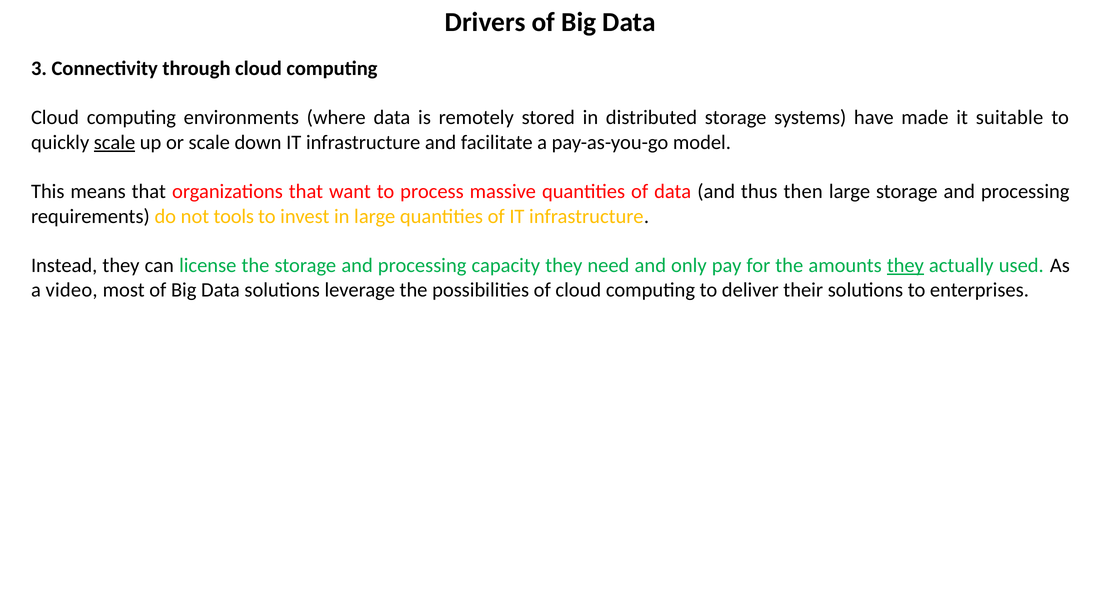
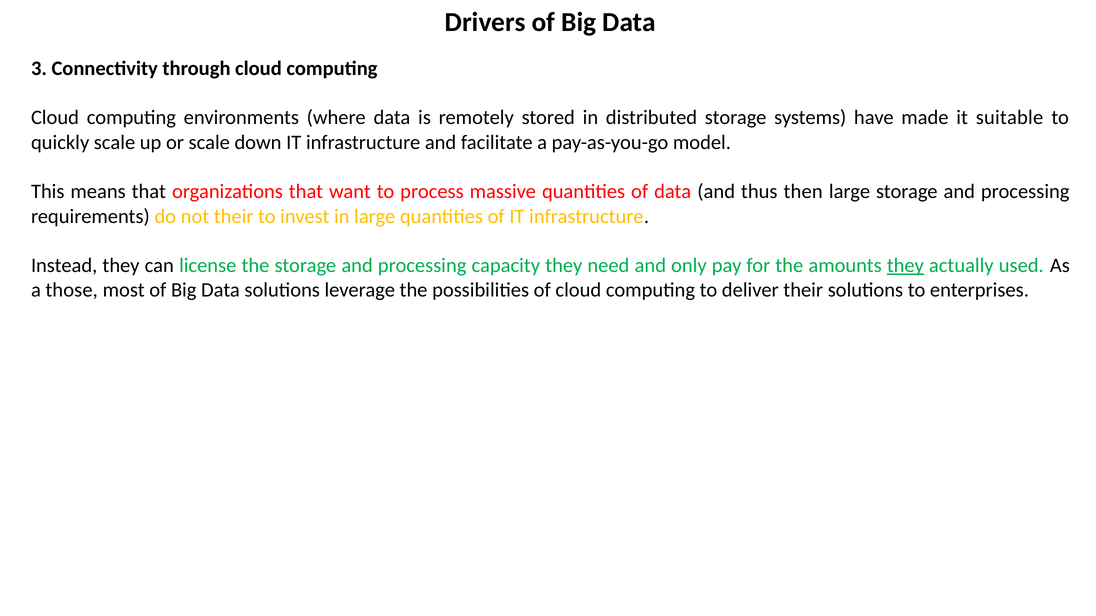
scale underline: present -> none (115, 142)
not tools: tools -> their (234, 216)
video: video -> those (72, 290)
